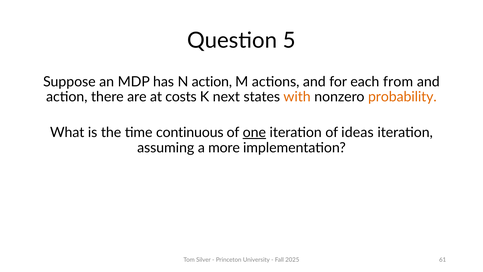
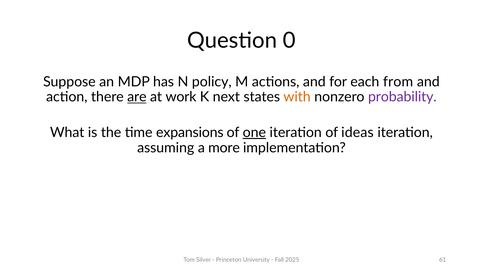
5: 5 -> 0 (289, 41)
N action: action -> policy (212, 82)
are underline: none -> present (137, 97)
costs: costs -> work (181, 97)
probability colour: orange -> purple (402, 97)
continuous: continuous -> expansions (190, 132)
